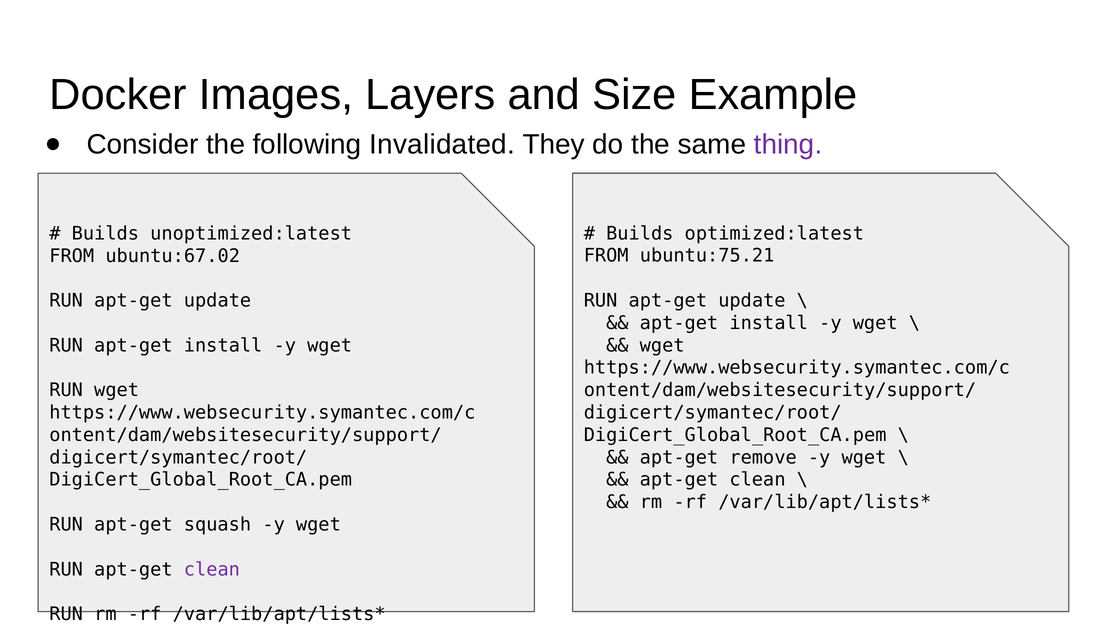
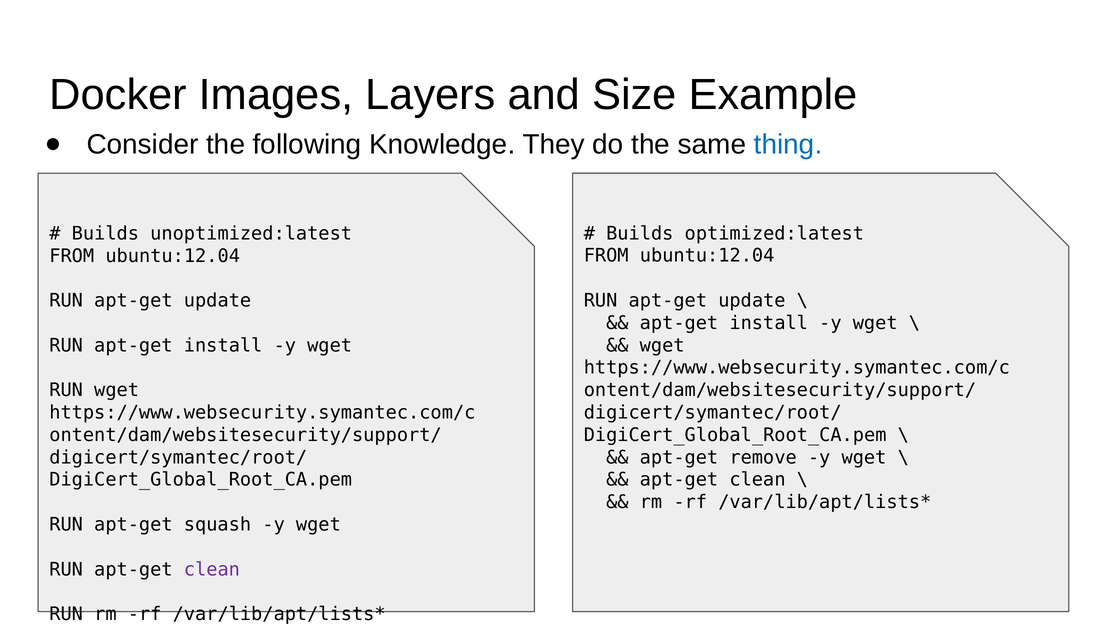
Invalidated: Invalidated -> Knowledge (442, 144)
thing colour: purple -> blue (788, 144)
ubuntu:75.21: ubuntu:75.21 -> ubuntu:12.04 (707, 256)
ubuntu:67.02: ubuntu:67.02 -> ubuntu:12.04 (173, 256)
